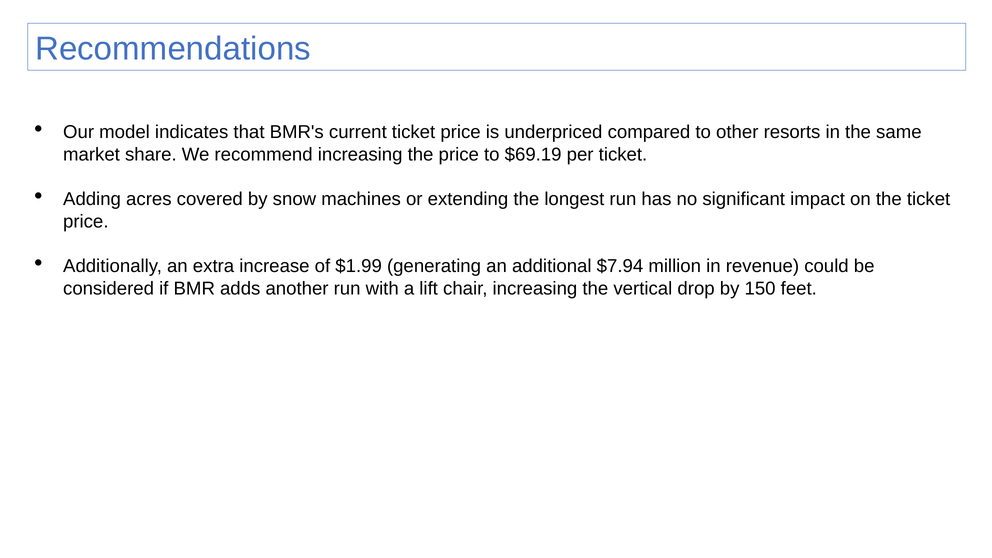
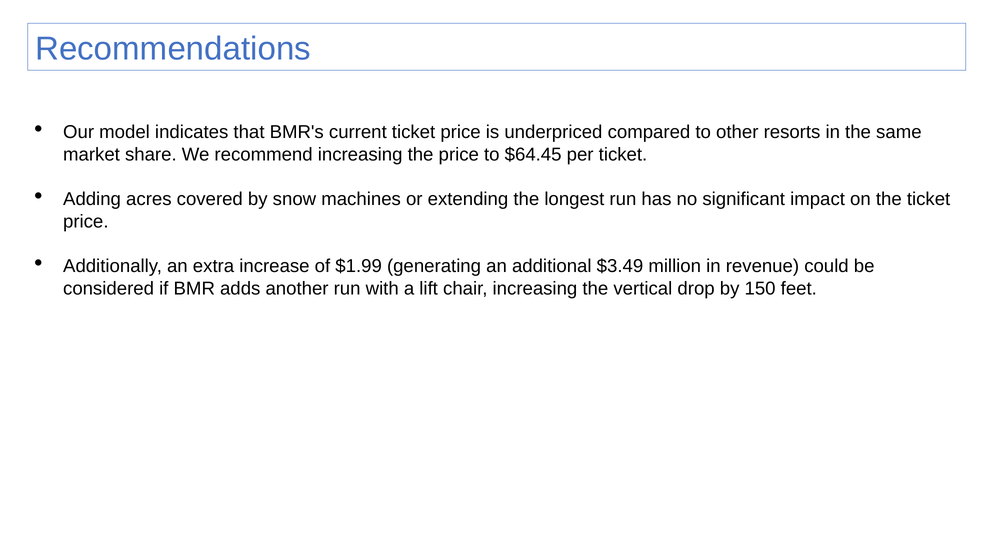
$69.19: $69.19 -> $64.45 (533, 154)
$7.94: $7.94 -> $3.49 (620, 266)
